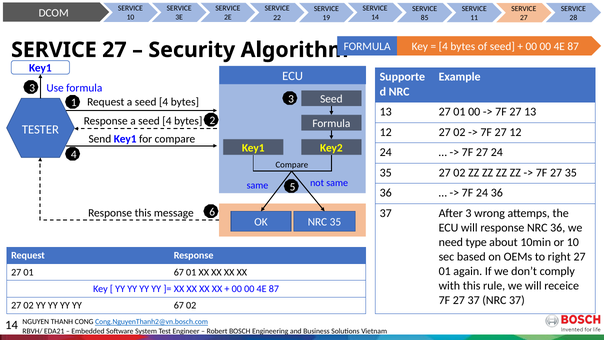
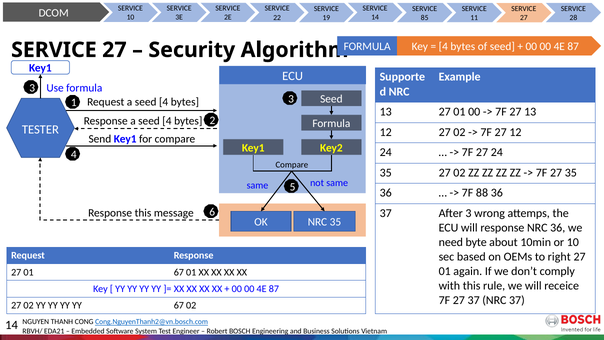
7F 24: 24 -> 88 (482, 193)
type: type -> byte (476, 242)
